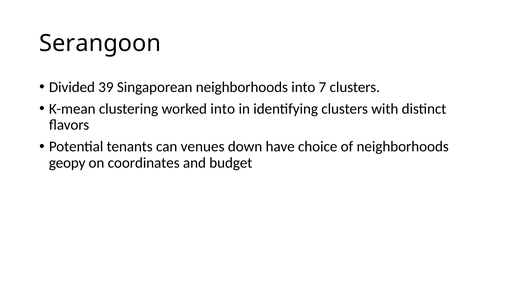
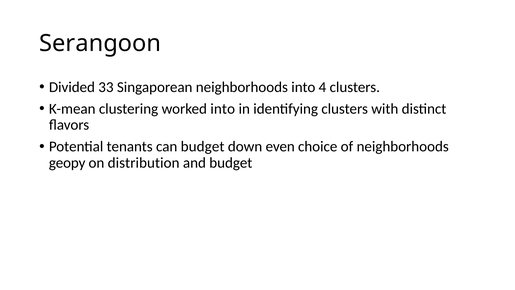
39: 39 -> 33 (106, 87)
7: 7 -> 4 (322, 87)
can venues: venues -> budget (203, 146)
have: have -> even (280, 146)
coordinates: coordinates -> distribution (144, 163)
